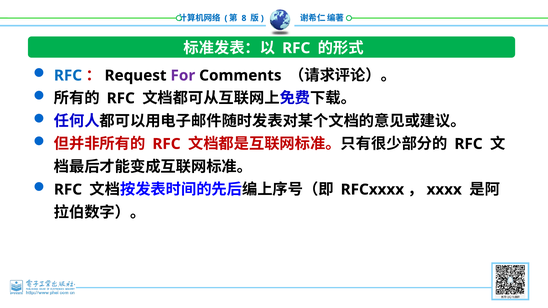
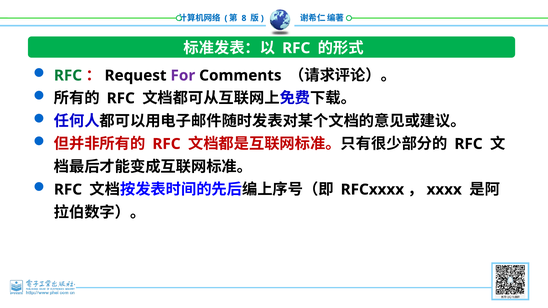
RFC colour: blue -> green (68, 76)
